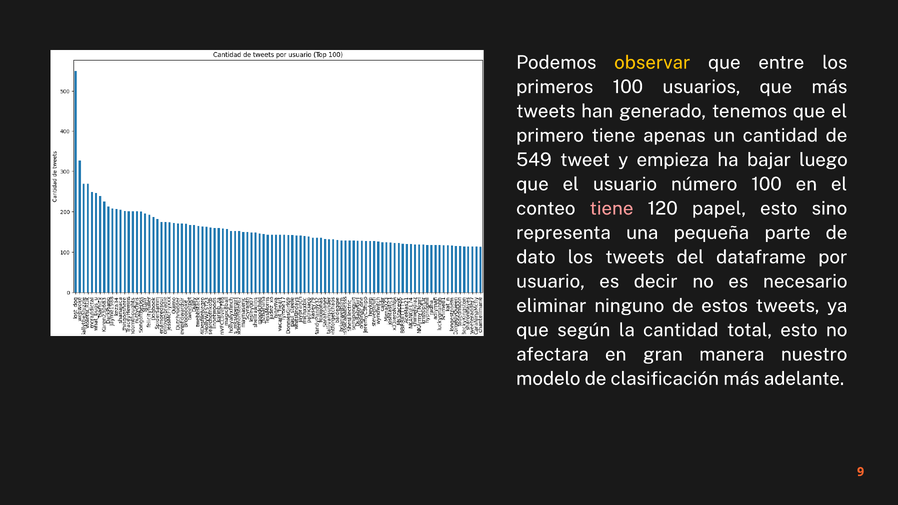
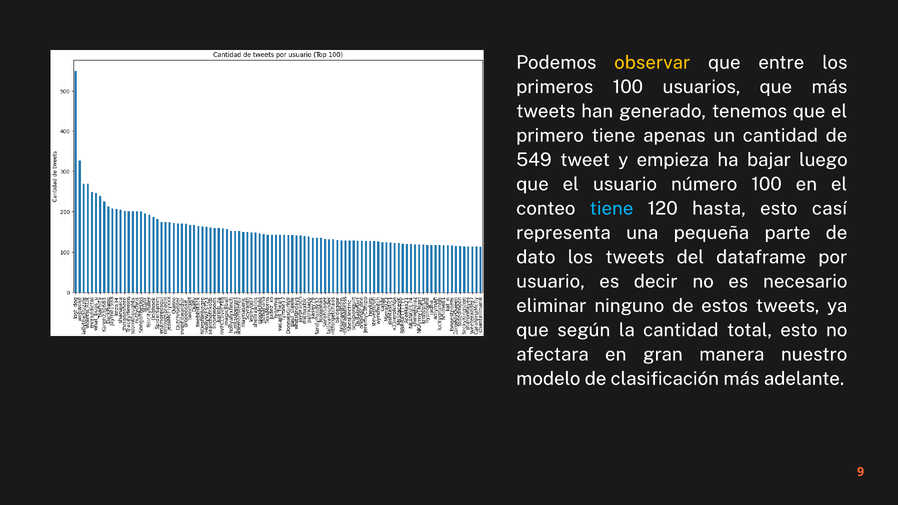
tiene colour: pink -> light blue (612, 208)
papel: papel -> hasta (719, 208)
sino: sino -> casí (829, 208)
